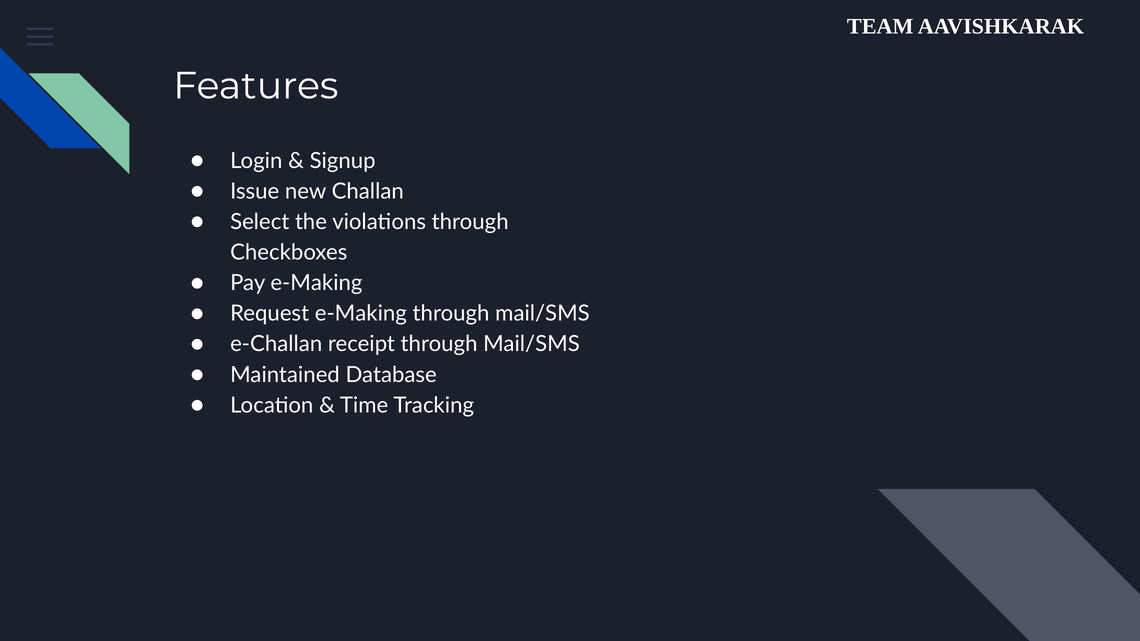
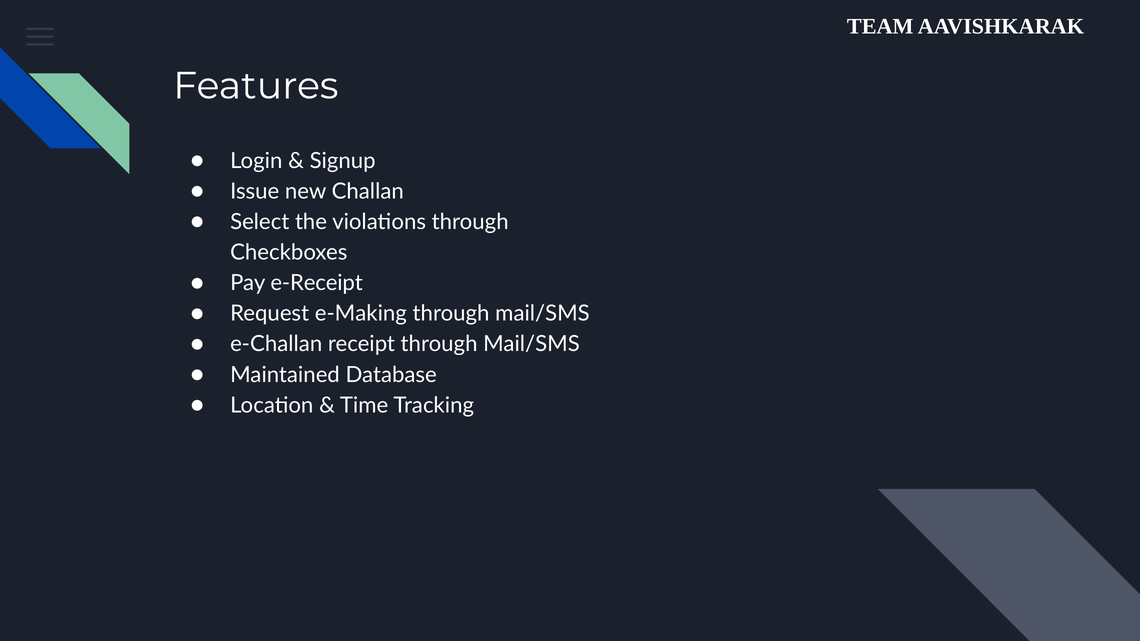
Pay e-Making: e-Making -> e-Receipt (317, 283)
